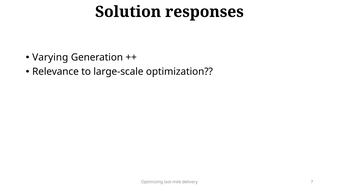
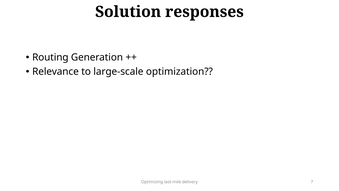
Varying: Varying -> Routing (50, 57)
